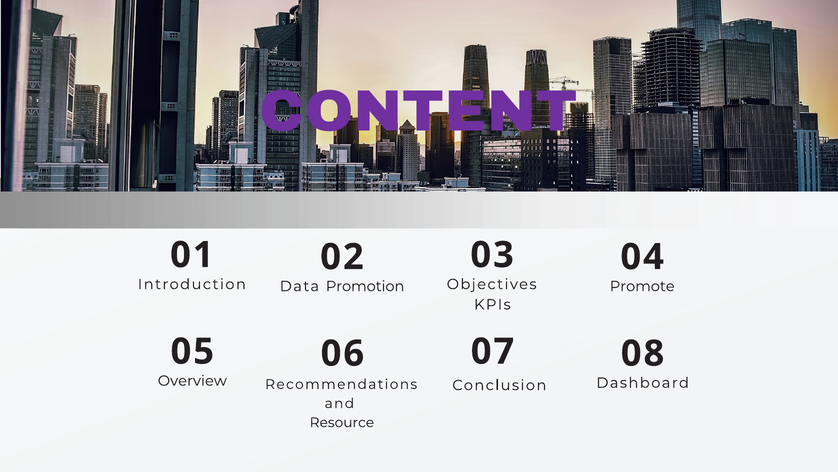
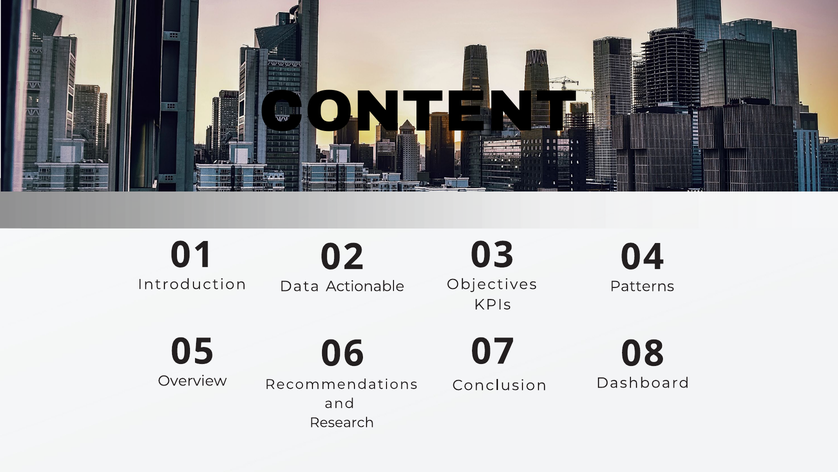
CONTENT colour: purple -> black (419, 112)
Promotion: Promotion -> Actionable (365, 286)
Promote: Promote -> Patterns (642, 286)
Resource: Resource -> Research (342, 422)
